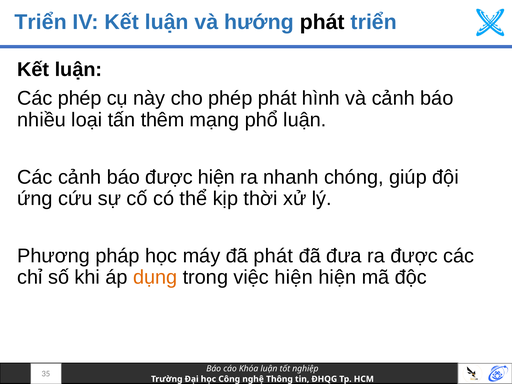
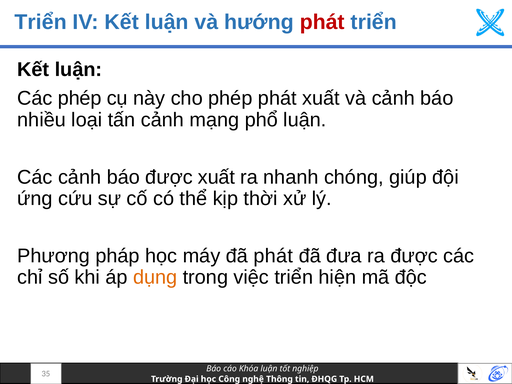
phát colour: black -> red (322, 22)
phát hình: hình -> xuất (321, 98)
tấn thêm: thêm -> cảnh (162, 120)
được hiện: hiện -> xuất (216, 177)
việc hiện: hiện -> triển (294, 277)
